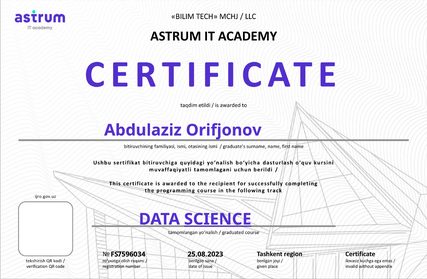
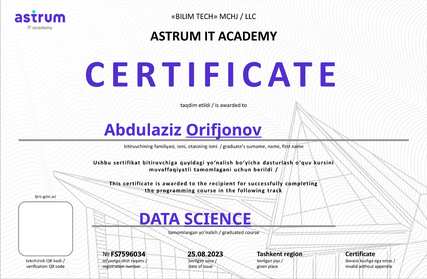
Orifjonov underline: none -> present (224, 130)
